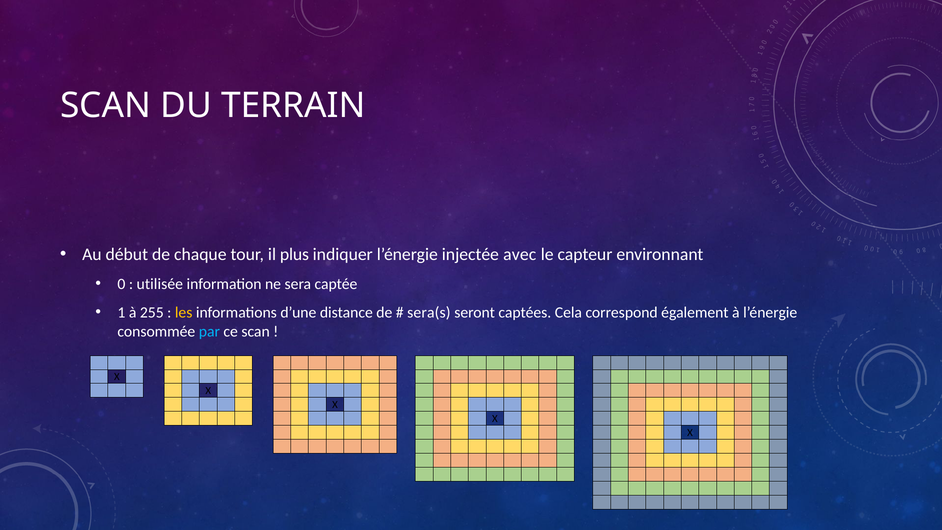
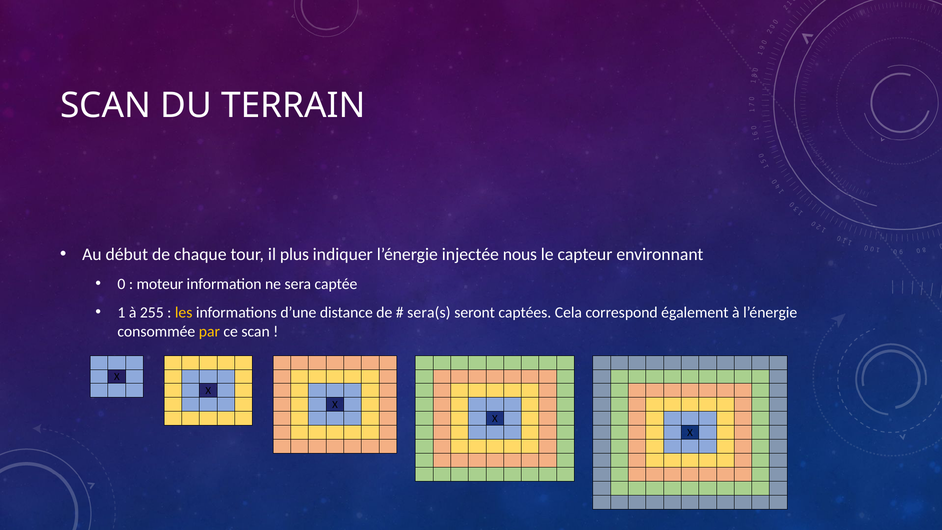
avec: avec -> nous (520, 254)
utilisée: utilisée -> moteur (160, 284)
par colour: light blue -> yellow (209, 331)
